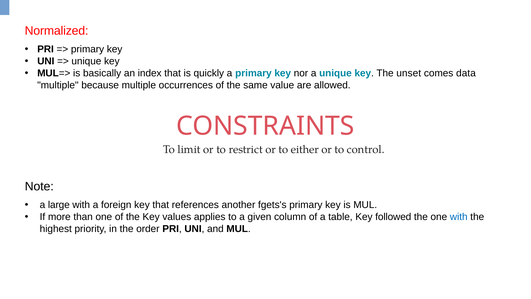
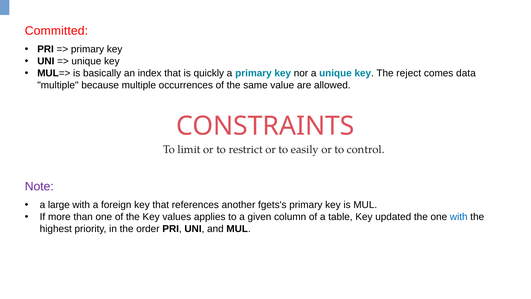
Normalized: Normalized -> Committed (56, 31)
unset: unset -> reject (409, 73)
either: either -> easily (305, 149)
Note colour: black -> purple (39, 186)
followed: followed -> updated (393, 217)
